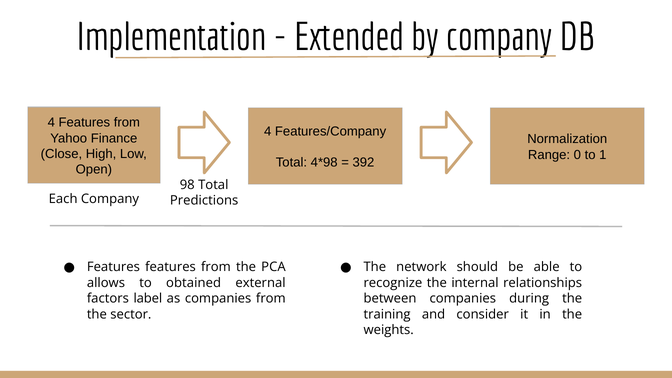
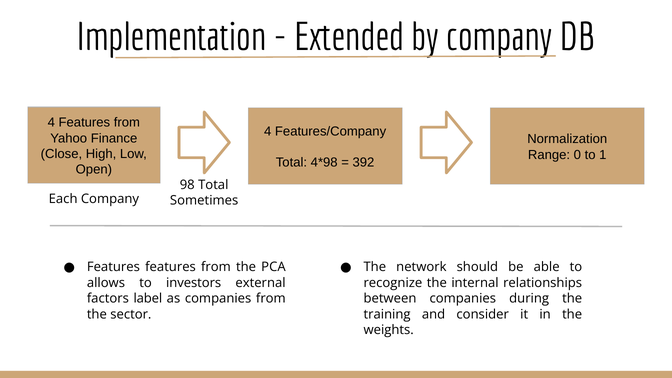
Predictions: Predictions -> Sometimes (204, 201)
obtained: obtained -> investors (194, 283)
